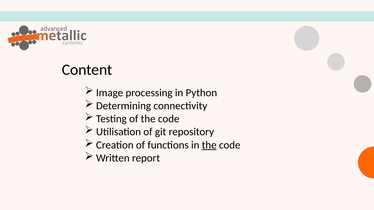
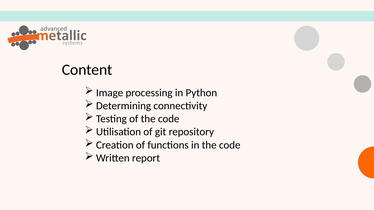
the underline: present -> none (209, 145)
